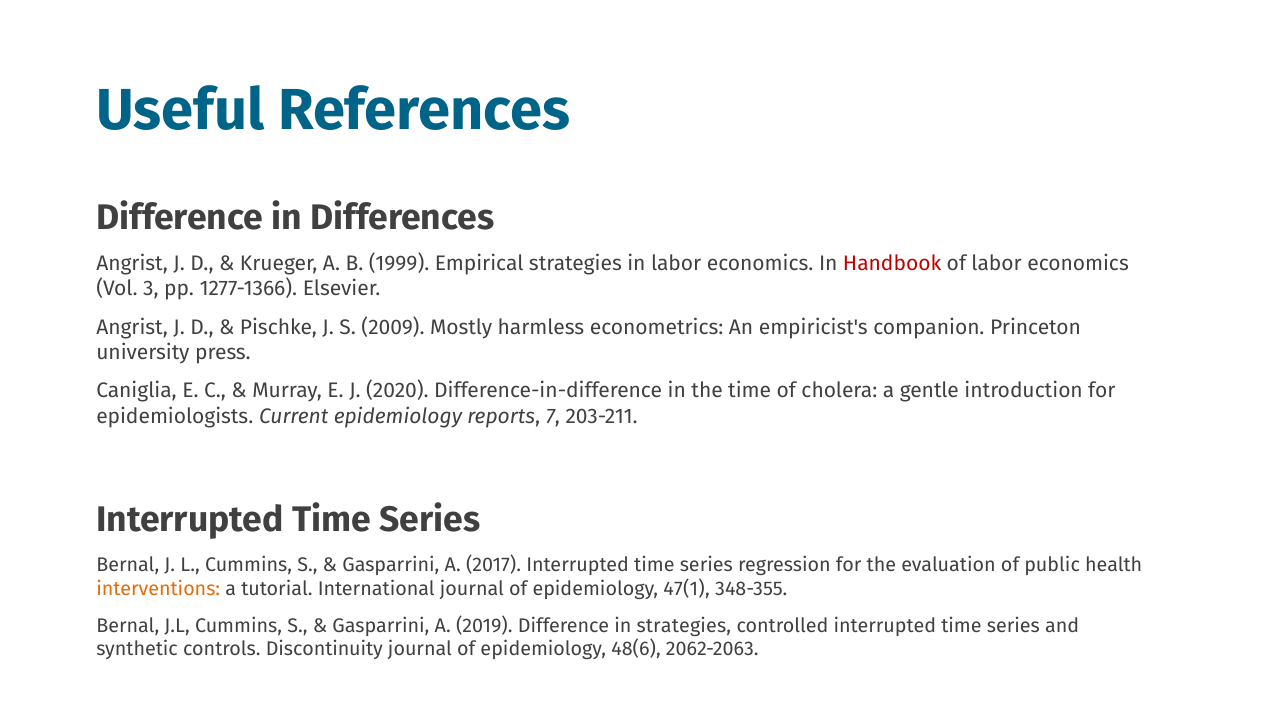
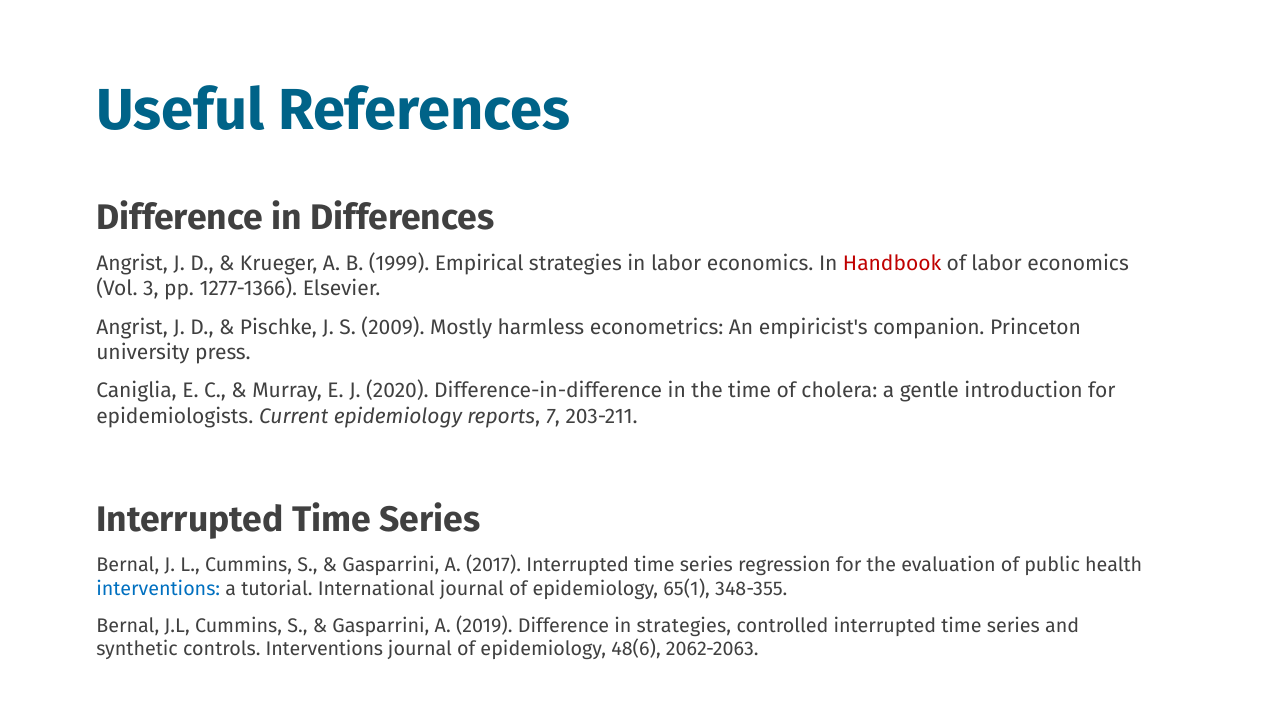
interventions colour: orange -> blue (158, 589)
47(1: 47(1 -> 65(1 (687, 589)
controls Discontinuity: Discontinuity -> Interventions (324, 650)
